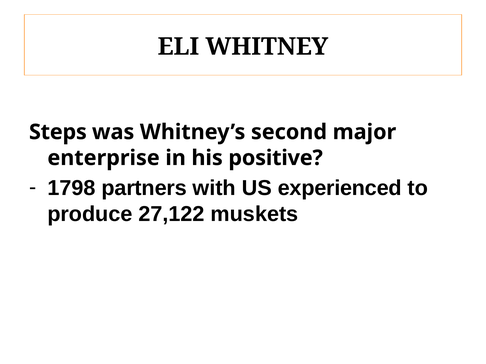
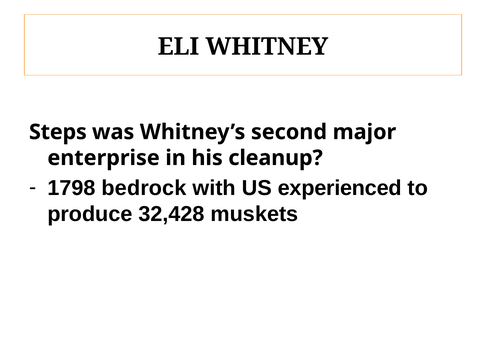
positive: positive -> cleanup (276, 158)
partners: partners -> bedrock (144, 188)
27,122: 27,122 -> 32,428 (172, 214)
